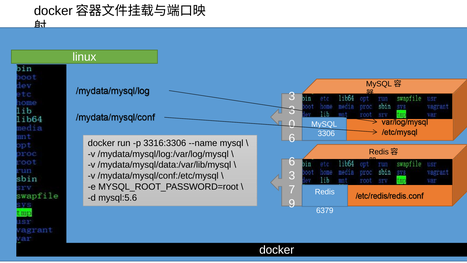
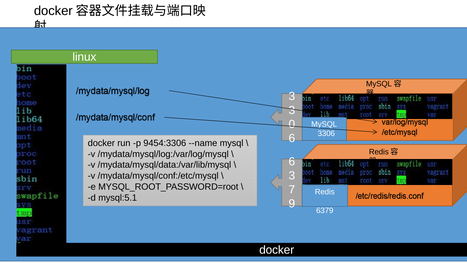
3316:3306: 3316:3306 -> 9454:3306 (165, 143)
mysql:5.6: mysql:5.6 -> mysql:5.1 (118, 198)
